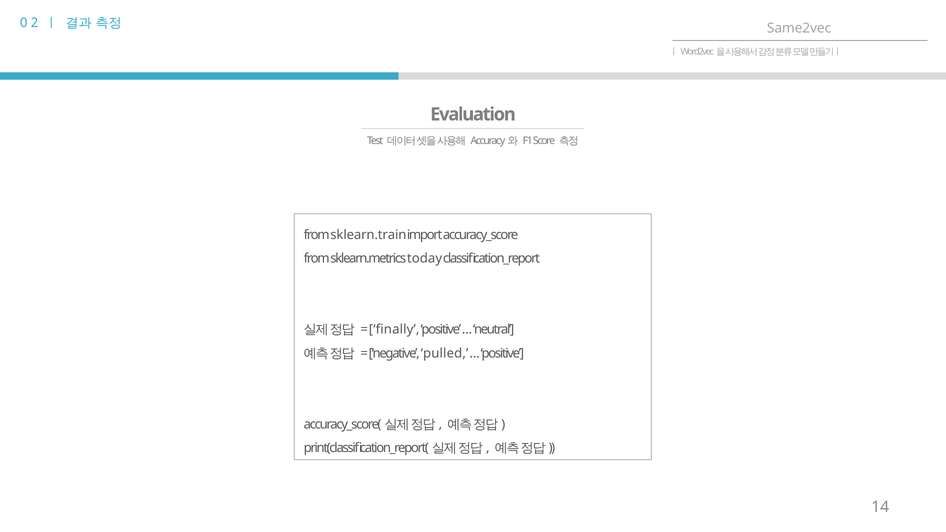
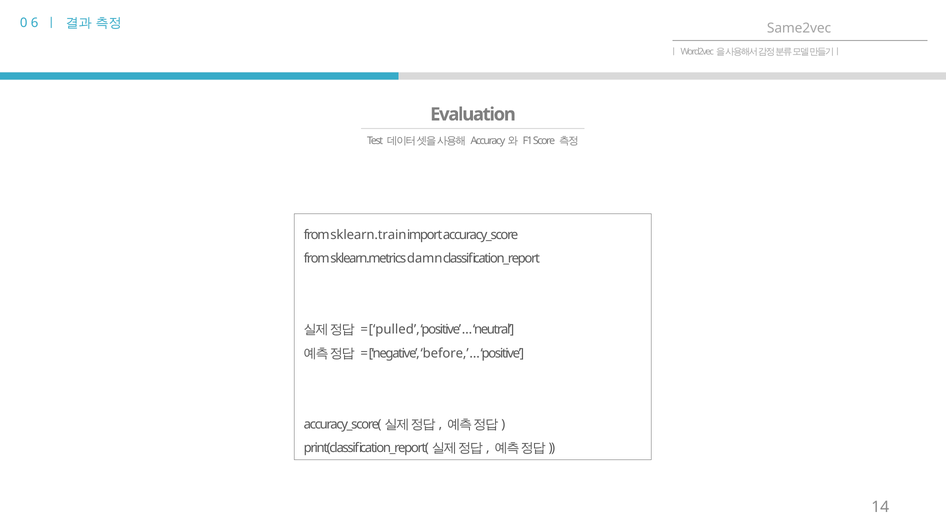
2: 2 -> 6 (35, 23)
today: today -> damn (425, 259)
finally: finally -> pulled (394, 330)
pulled: pulled -> before (445, 353)
